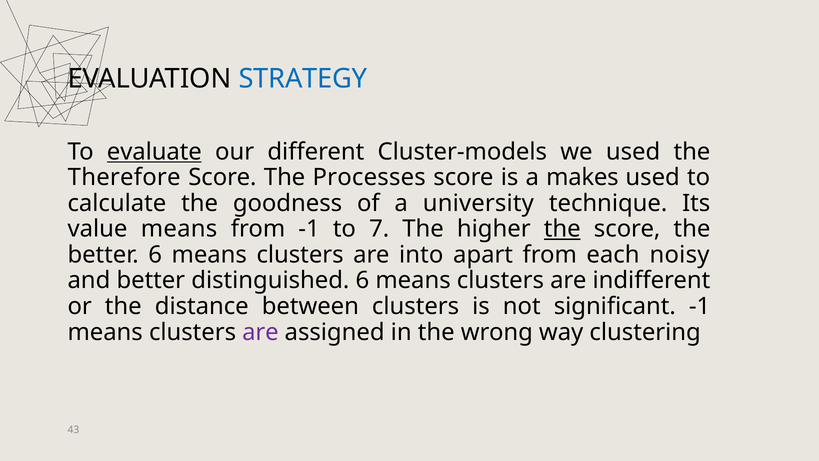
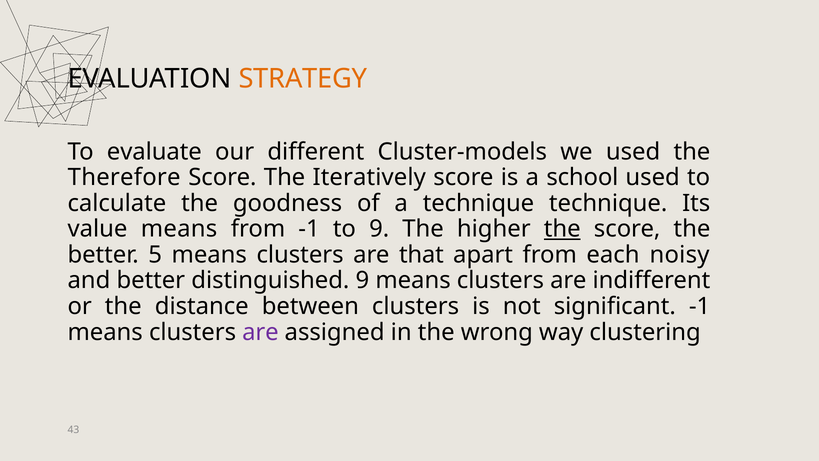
STRATEGY colour: blue -> orange (303, 78)
evaluate underline: present -> none (154, 152)
Processes: Processes -> Iteratively (369, 177)
makes: makes -> school (582, 177)
a university: university -> technique (478, 203)
to 7: 7 -> 9 (379, 229)
better 6: 6 -> 5 (155, 255)
into: into -> that (421, 255)
distinguished 6: 6 -> 9 (362, 280)
